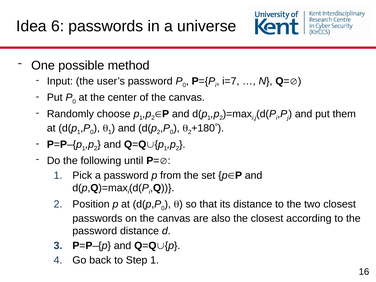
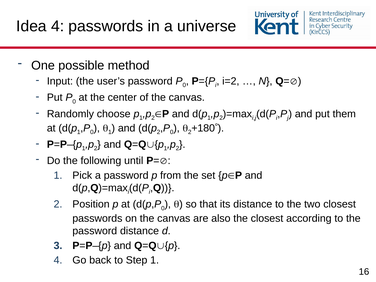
Idea 6: 6 -> 4 (58, 26)
i=7: i=7 -> i=2 (231, 81)
